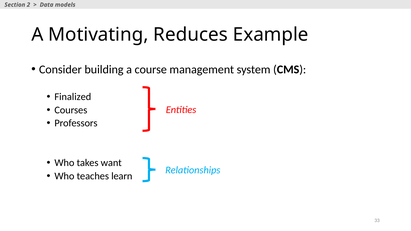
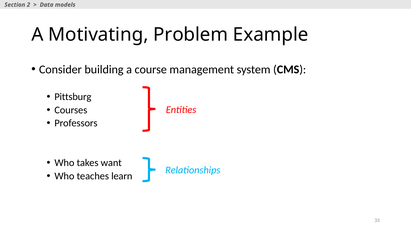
Reduces: Reduces -> Problem (191, 35)
Finalized: Finalized -> Pittsburg (73, 97)
